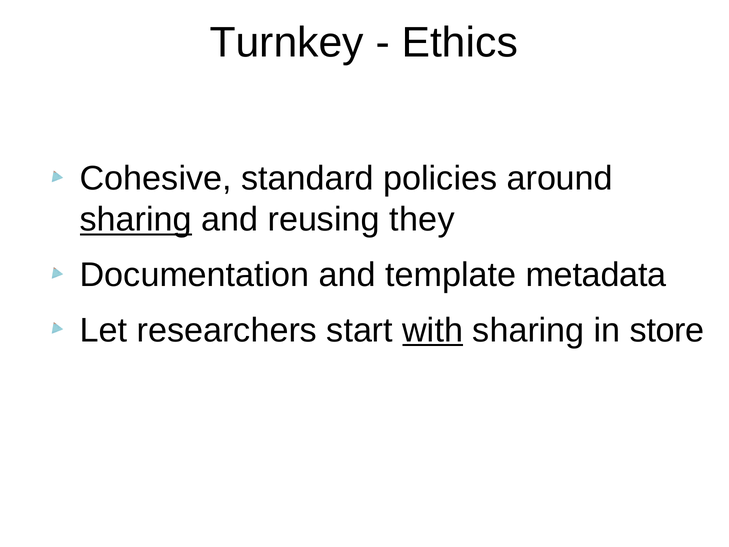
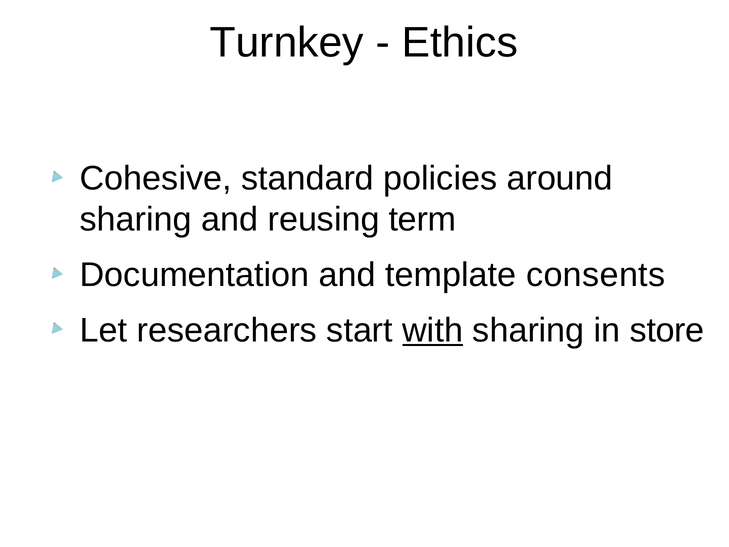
sharing underline: present -> none (136, 220)
they: they -> term (422, 220)
metadata: metadata -> consents (596, 275)
